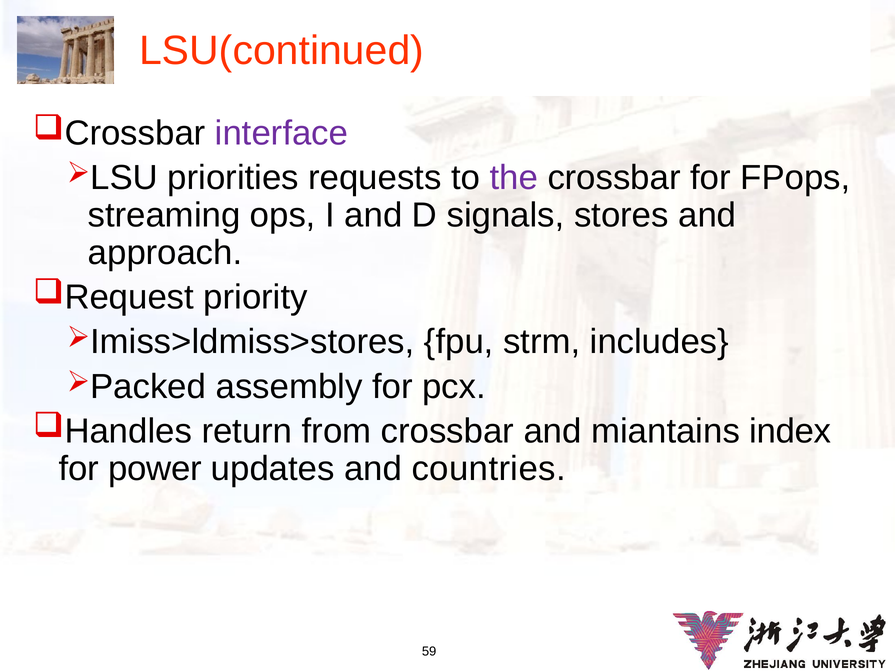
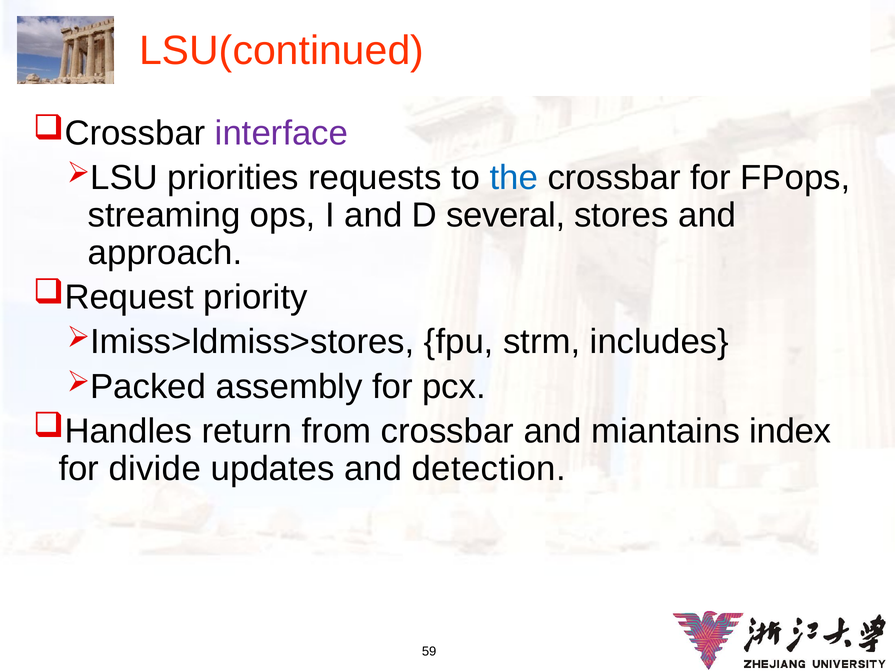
the colour: purple -> blue (514, 178)
signals: signals -> several (506, 215)
power: power -> divide (155, 469)
countries: countries -> detection (489, 469)
